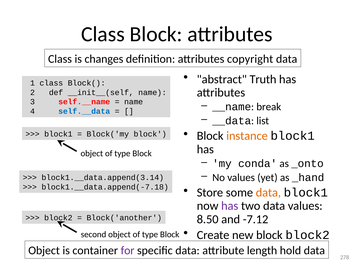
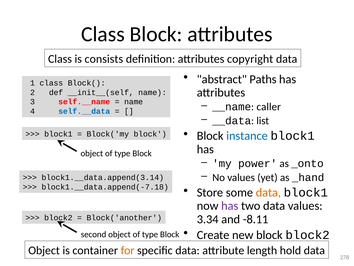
changes: changes -> consists (104, 59)
Truth: Truth -> Paths (263, 79)
break: break -> caller (269, 107)
instance colour: orange -> blue (247, 136)
conda: conda -> power (258, 163)
8.50: 8.50 -> 3.34 (208, 219)
-7.12: -7.12 -> -8.11 (256, 219)
for colour: purple -> orange (128, 250)
